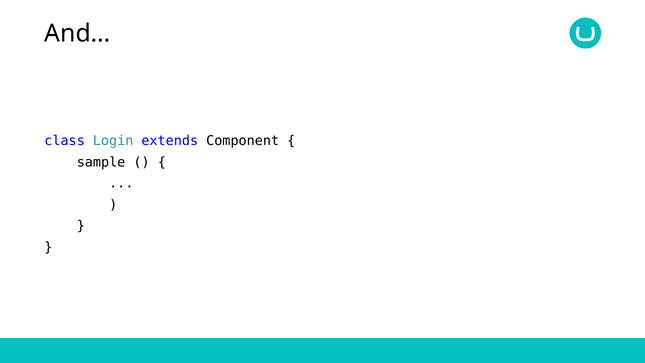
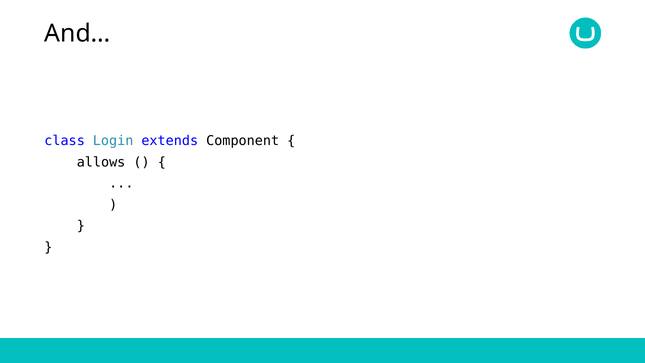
sample: sample -> allows (101, 162)
